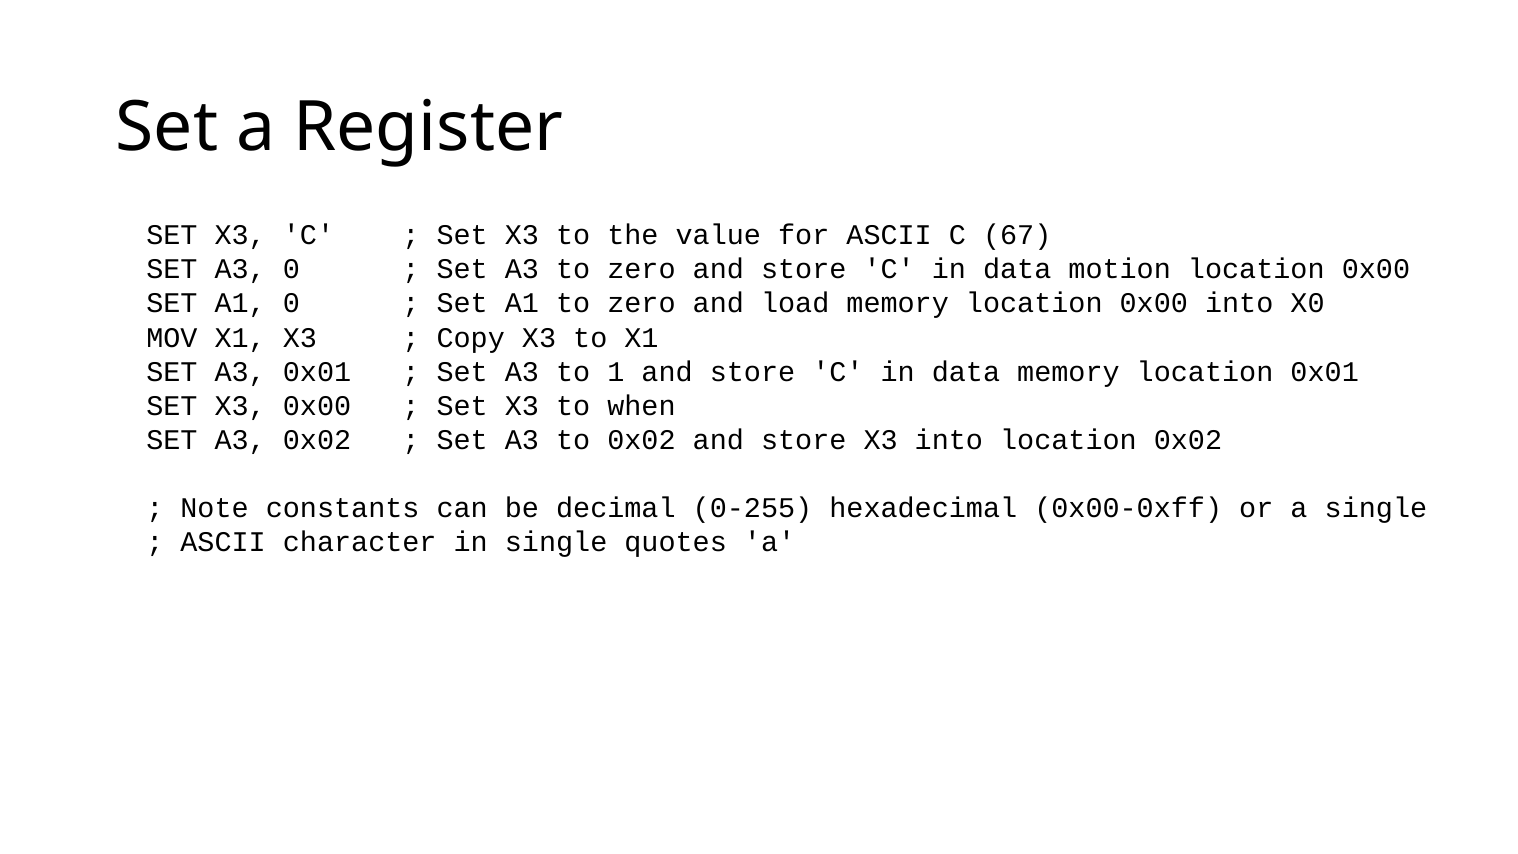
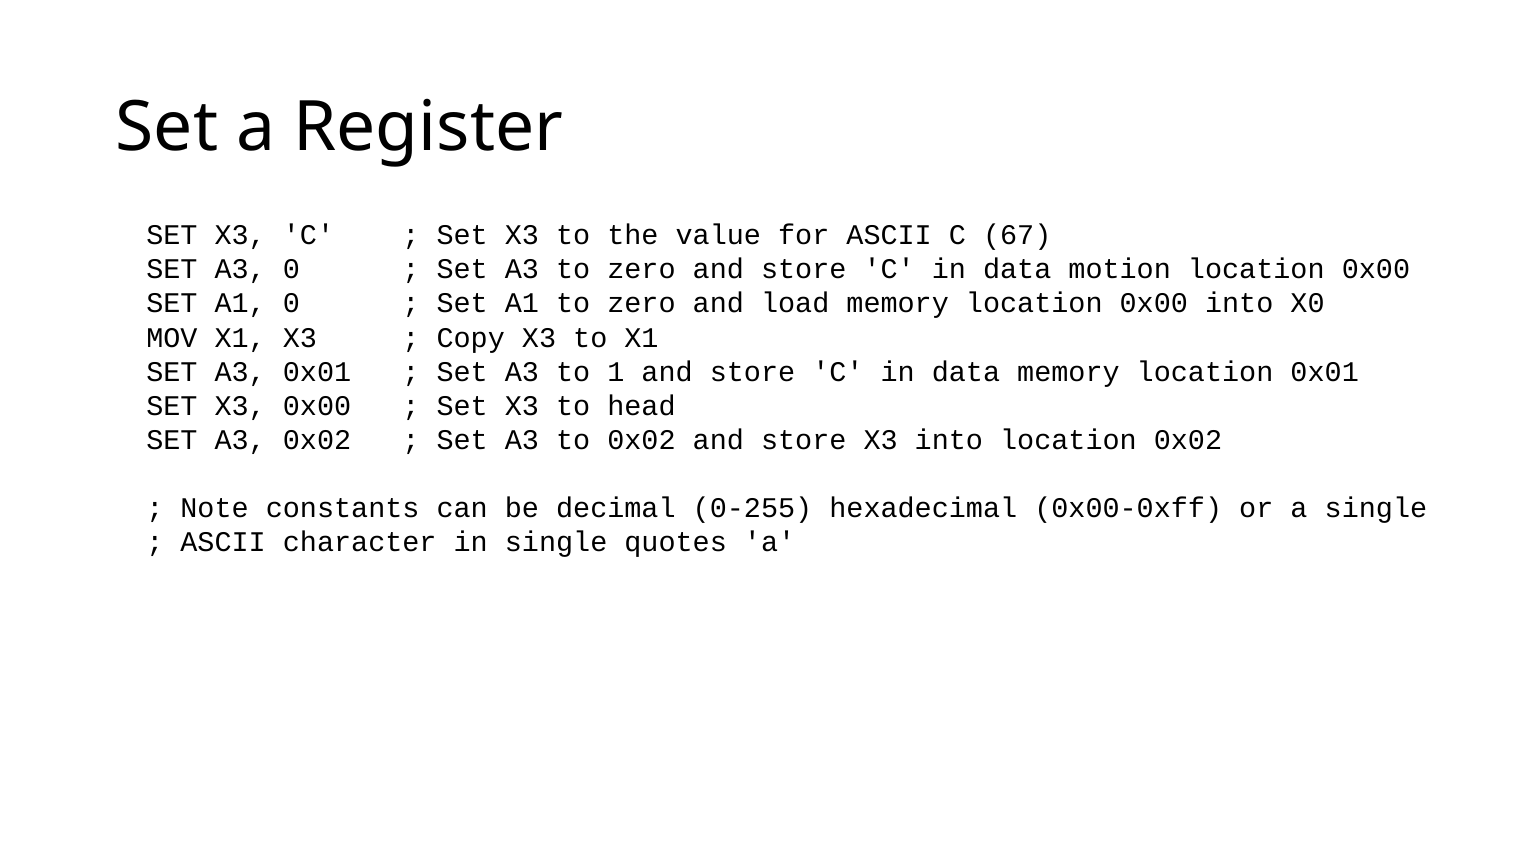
when: when -> head (641, 406)
